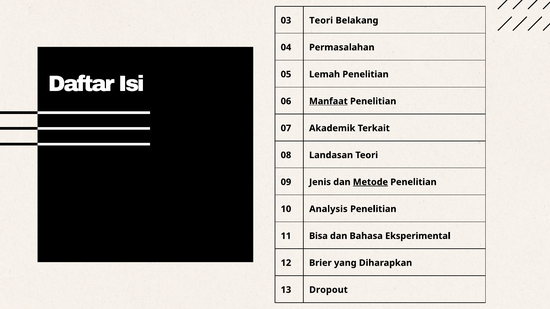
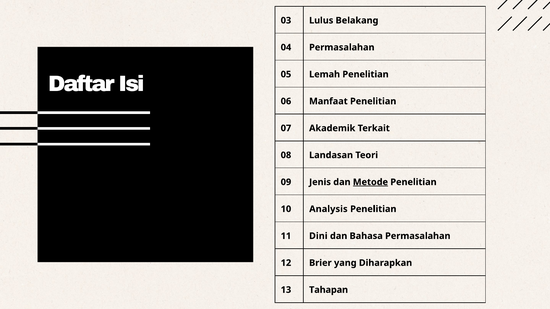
03 Teori: Teori -> Lulus (321, 20)
Manfaat underline: present -> none (328, 101)
Bisa: Bisa -> Dini (318, 236)
Bahasa Eksperimental: Eksperimental -> Permasalahan (418, 236)
Dropout: Dropout -> Tahapan (329, 290)
